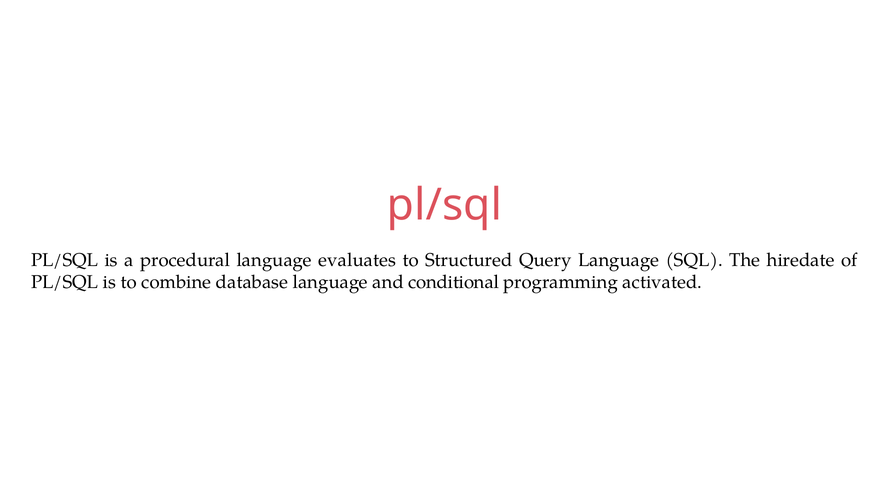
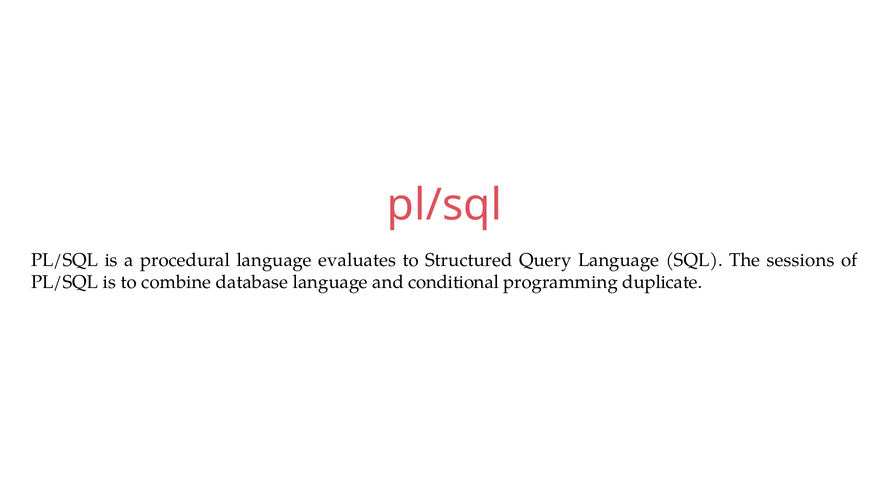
hiredate: hiredate -> sessions (801, 260)
activated: activated -> duplicate (662, 282)
